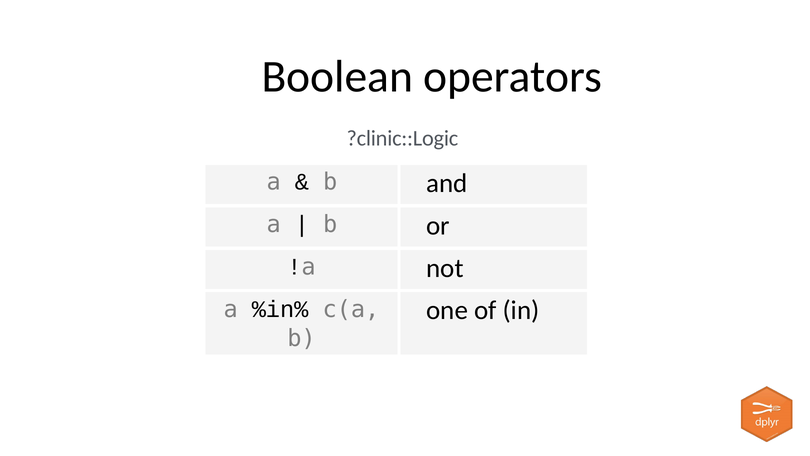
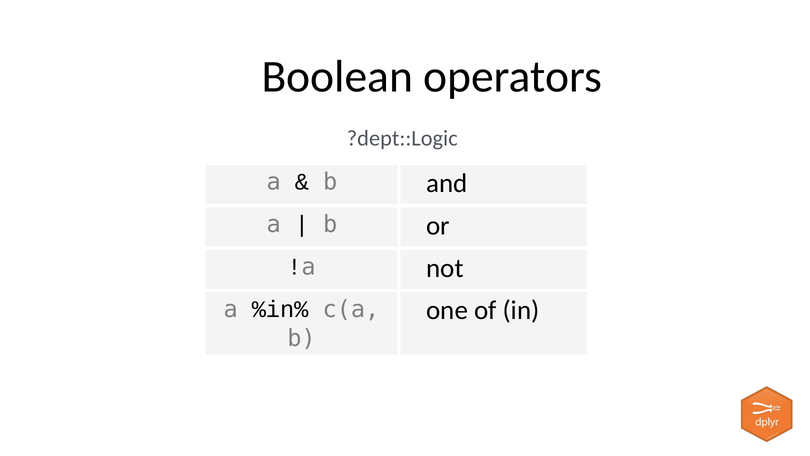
?clinic::Logic: ?clinic::Logic -> ?dept::Logic (402, 138)
